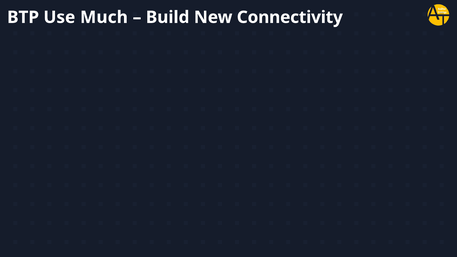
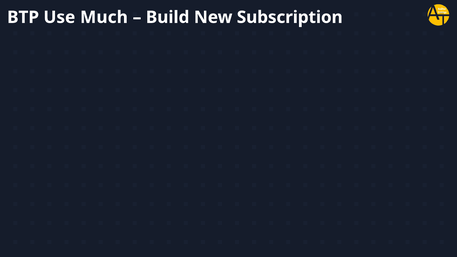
Connectivity: Connectivity -> Subscription (290, 17)
